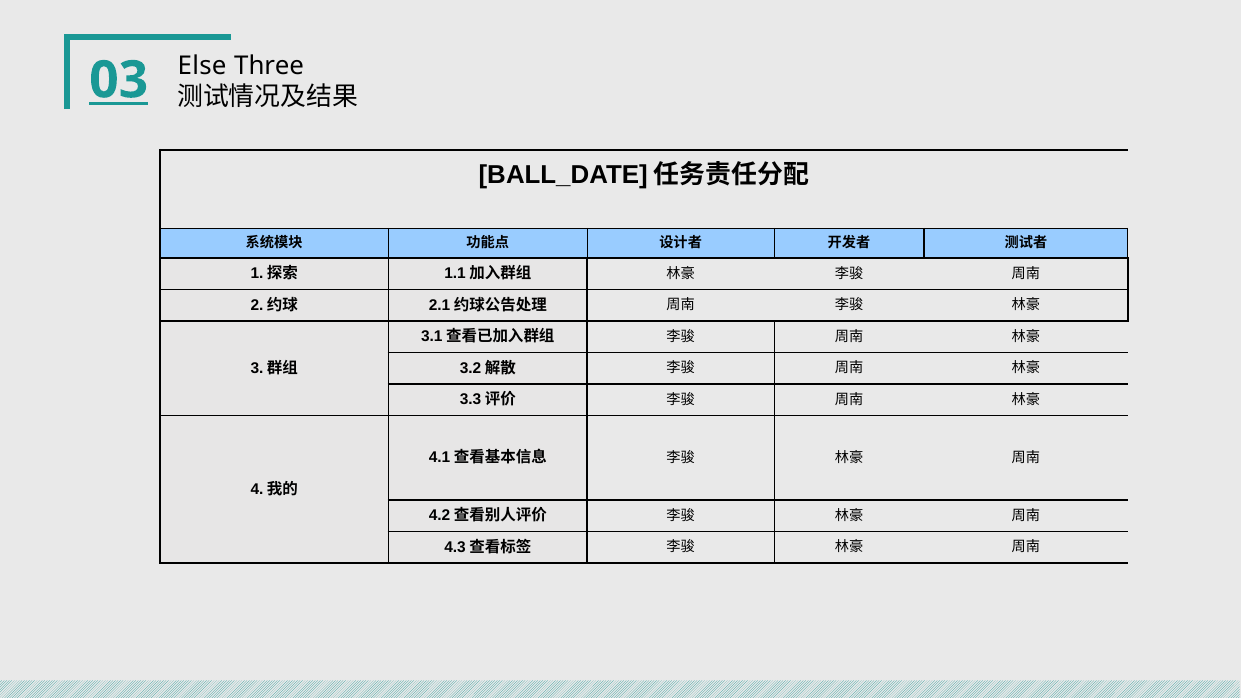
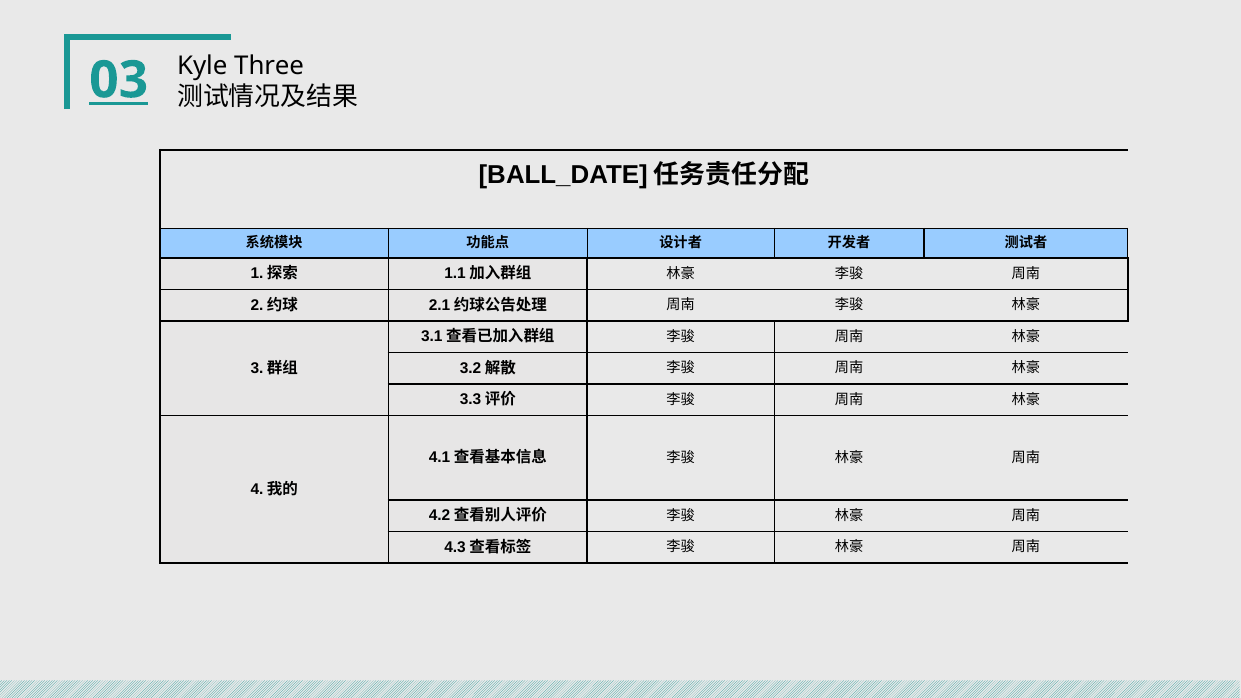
Else: Else -> Kyle (202, 66)
